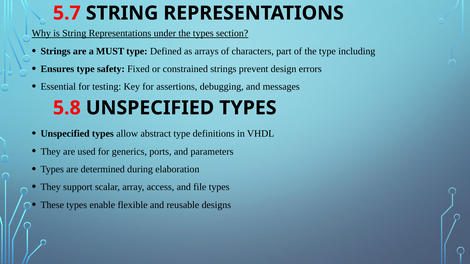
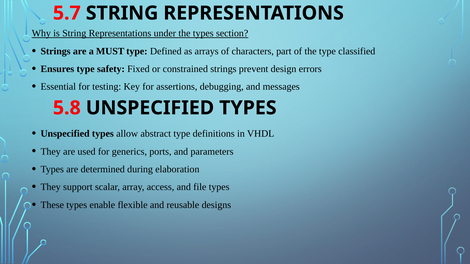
including: including -> classified (357, 51)
